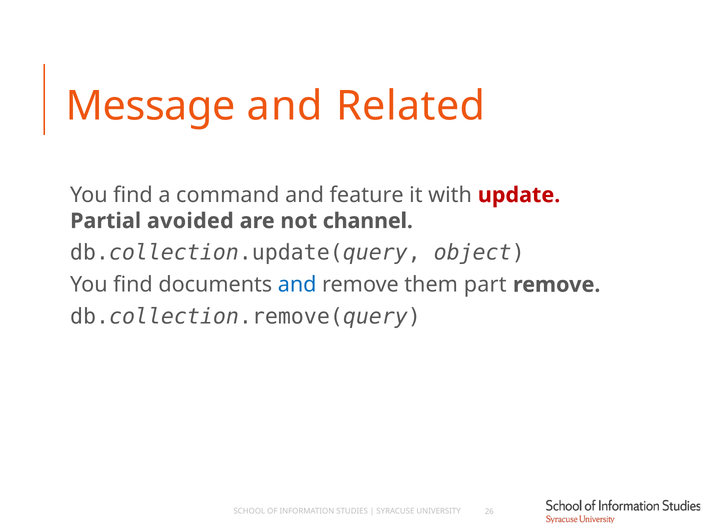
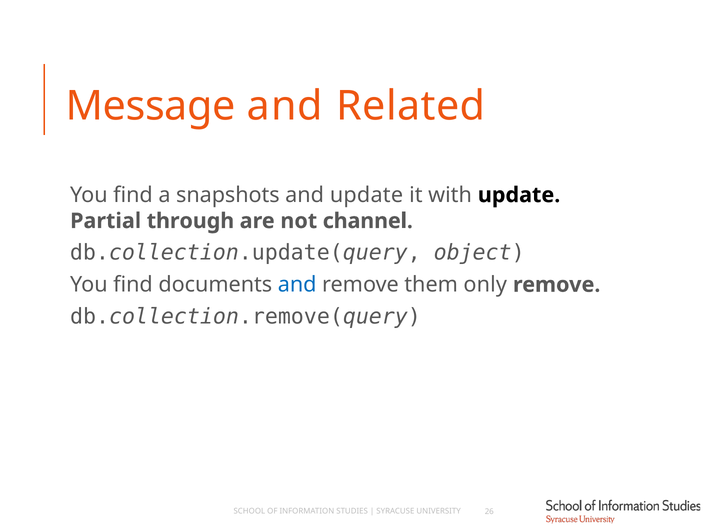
command: command -> snapshots (228, 195)
and feature: feature -> update (366, 195)
update colour: red -> black (519, 195)
avoided: avoided -> through (190, 221)
part: part -> only (485, 285)
